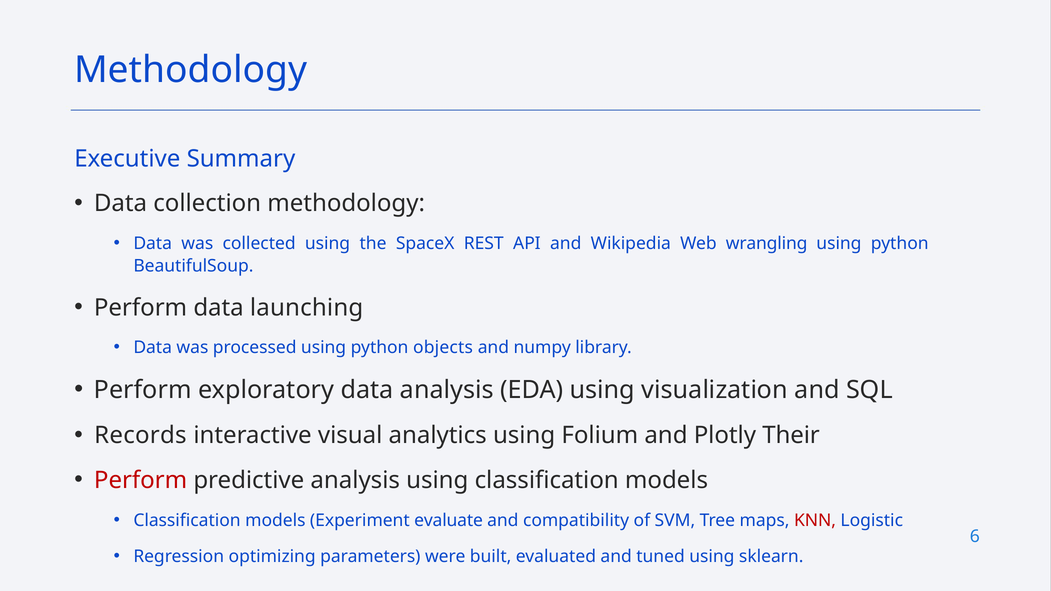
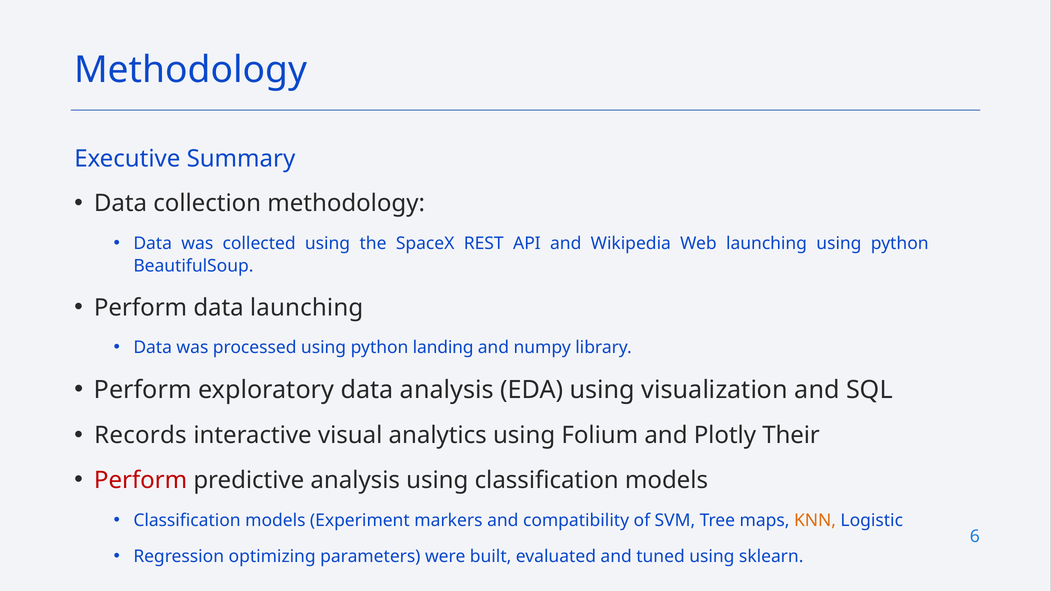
Web wrangling: wrangling -> launching (767, 244)
objects: objects -> landing (443, 348)
evaluate: evaluate -> markers (448, 520)
KNN colour: red -> orange (815, 520)
